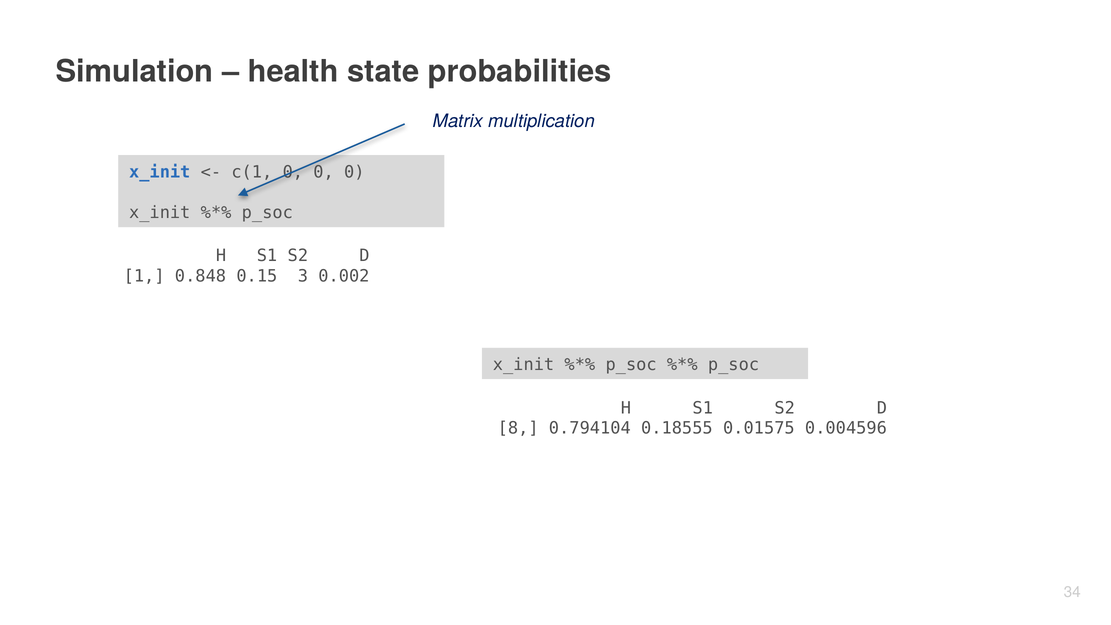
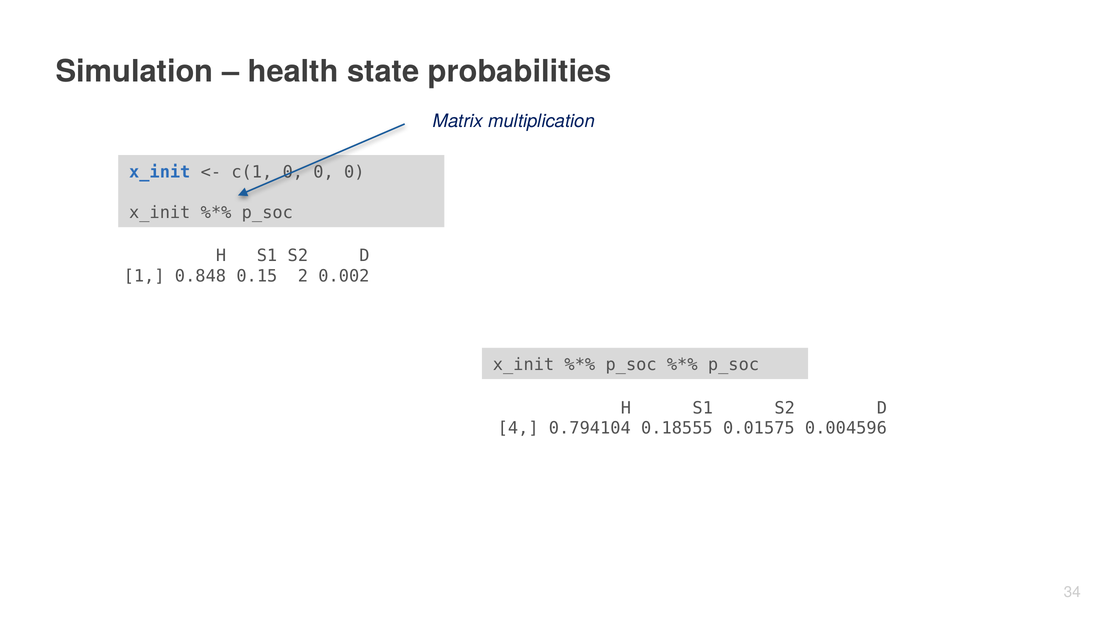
3: 3 -> 2 (303, 276)
8: 8 -> 4 (518, 428)
